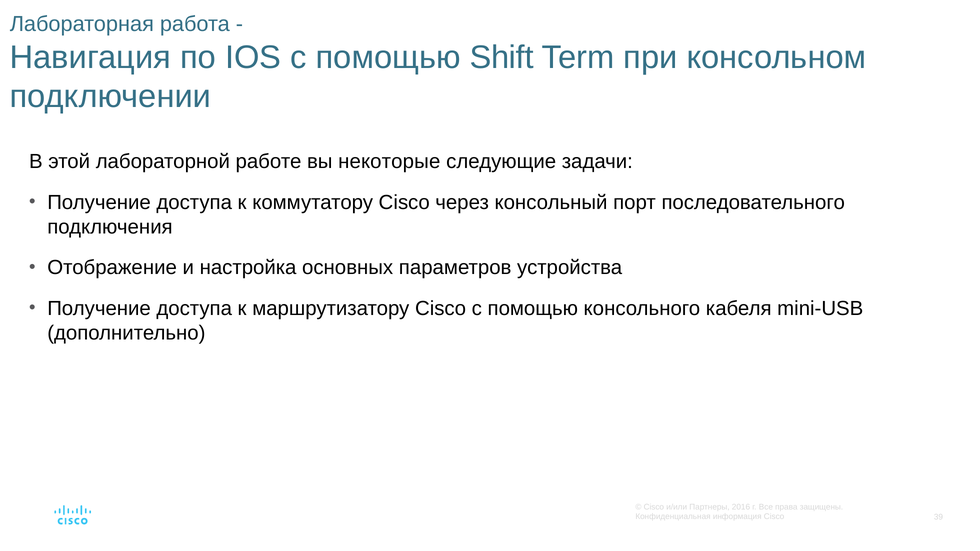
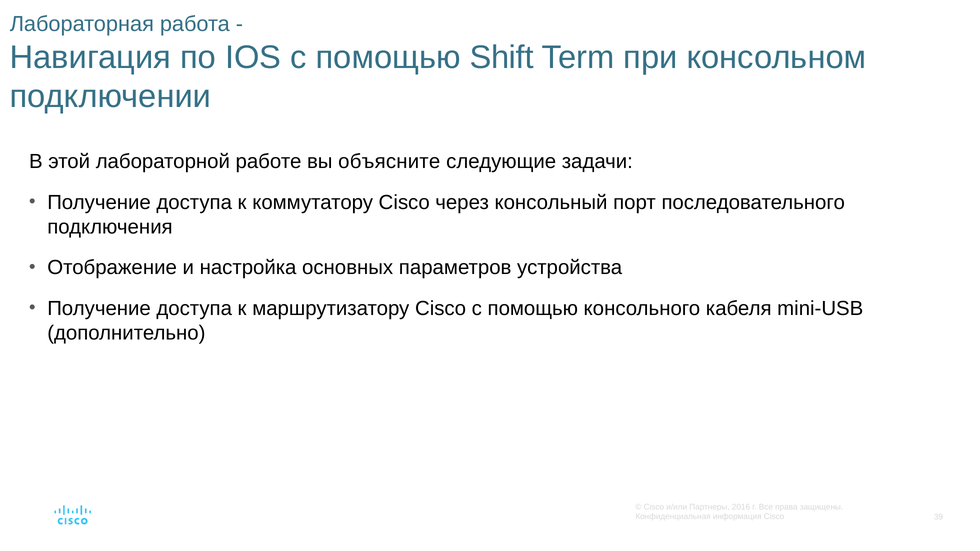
некоторые: некоторые -> объясните (389, 162)
